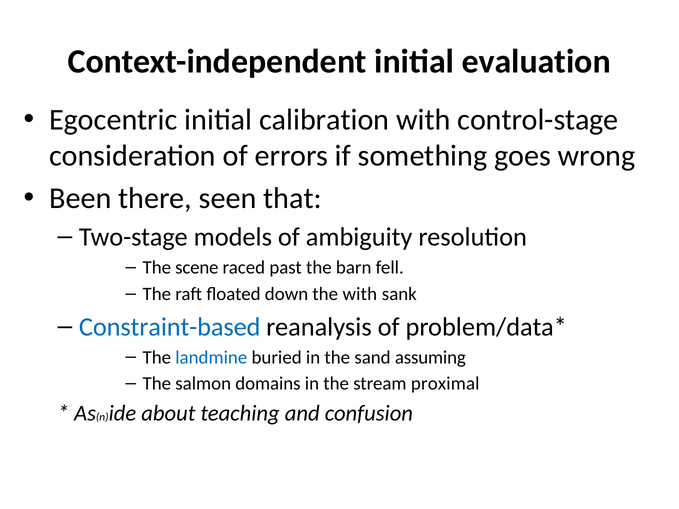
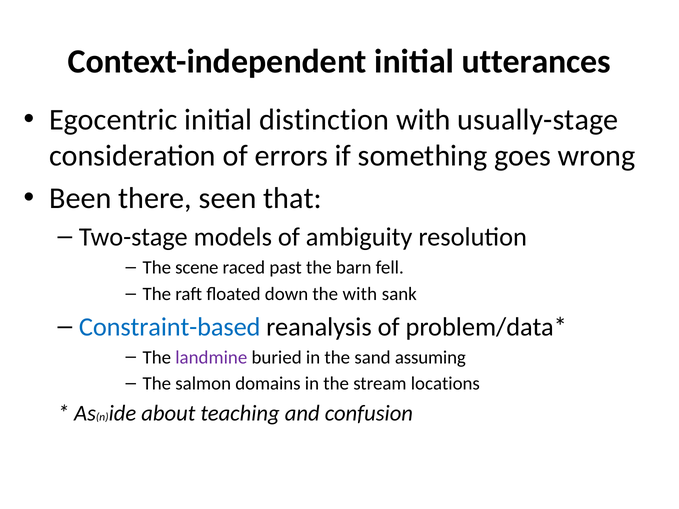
evaluation: evaluation -> utterances (536, 62)
calibration: calibration -> distinction (324, 120)
control-stage: control-stage -> usually-stage (538, 120)
landmine colour: blue -> purple (211, 358)
proximal: proximal -> locations (445, 384)
